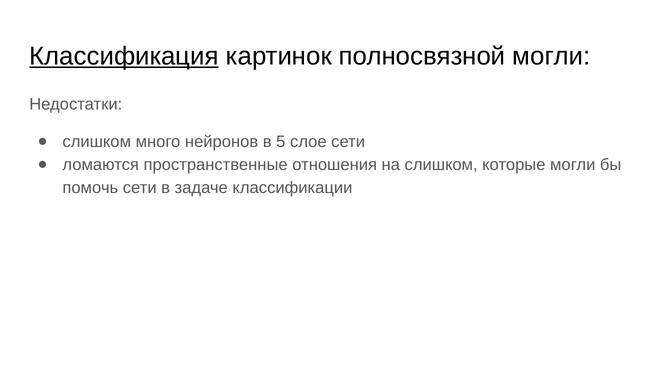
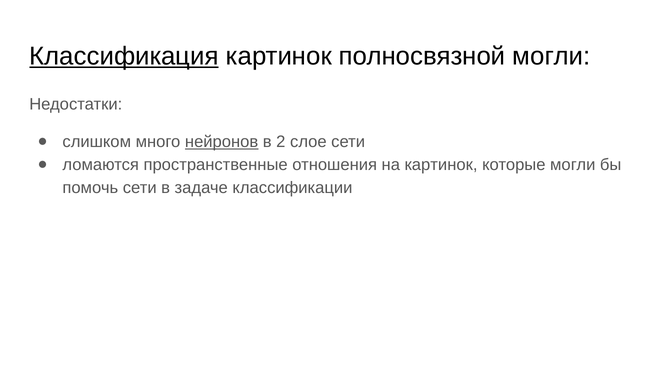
нейронов underline: none -> present (222, 142)
5: 5 -> 2 (281, 142)
на слишком: слишком -> картинок (441, 165)
